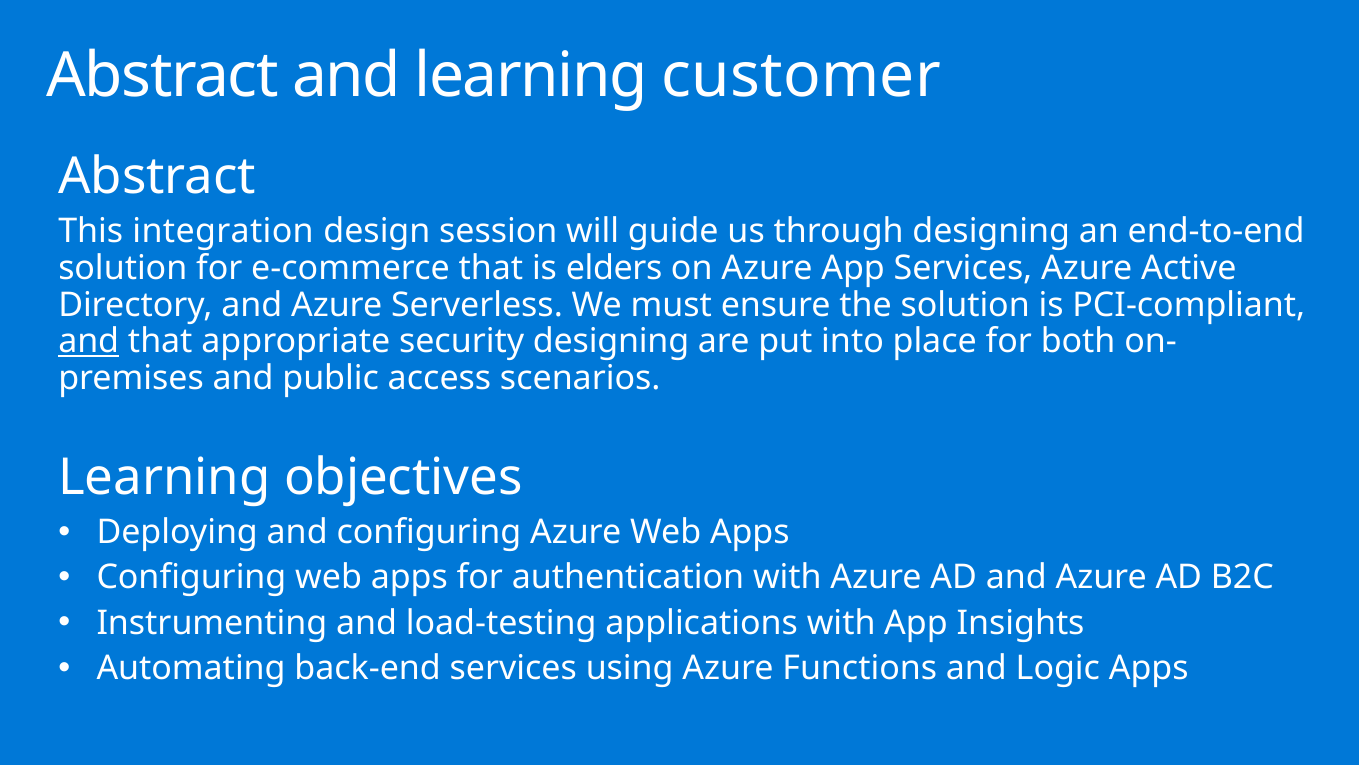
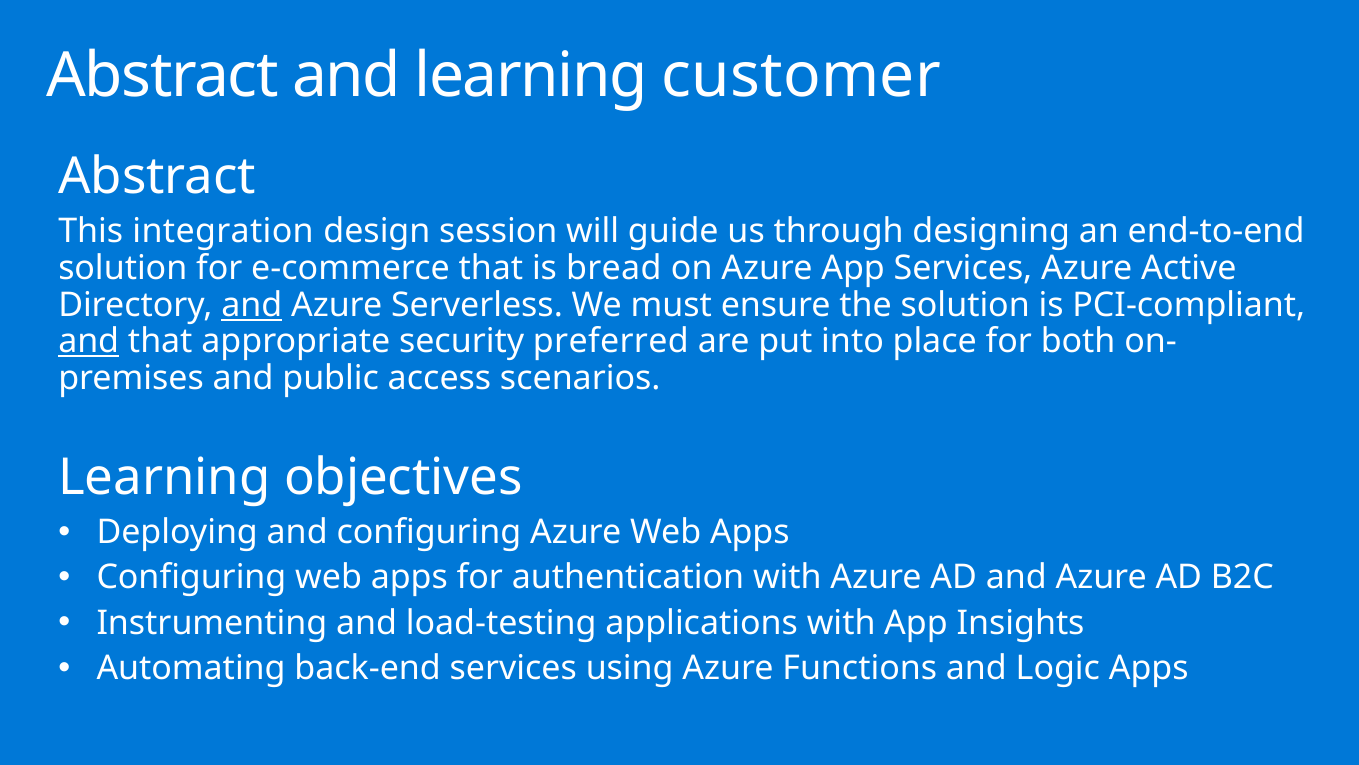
elders: elders -> bread (614, 268)
and underline: none -> present (252, 305)
security designing: designing -> preferred (611, 342)
